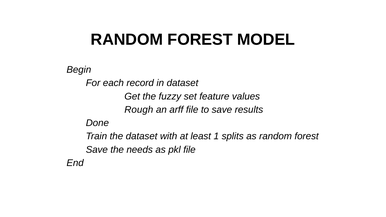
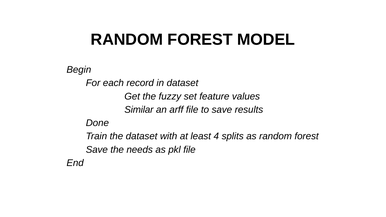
Rough: Rough -> Similar (139, 110)
1: 1 -> 4 (216, 136)
